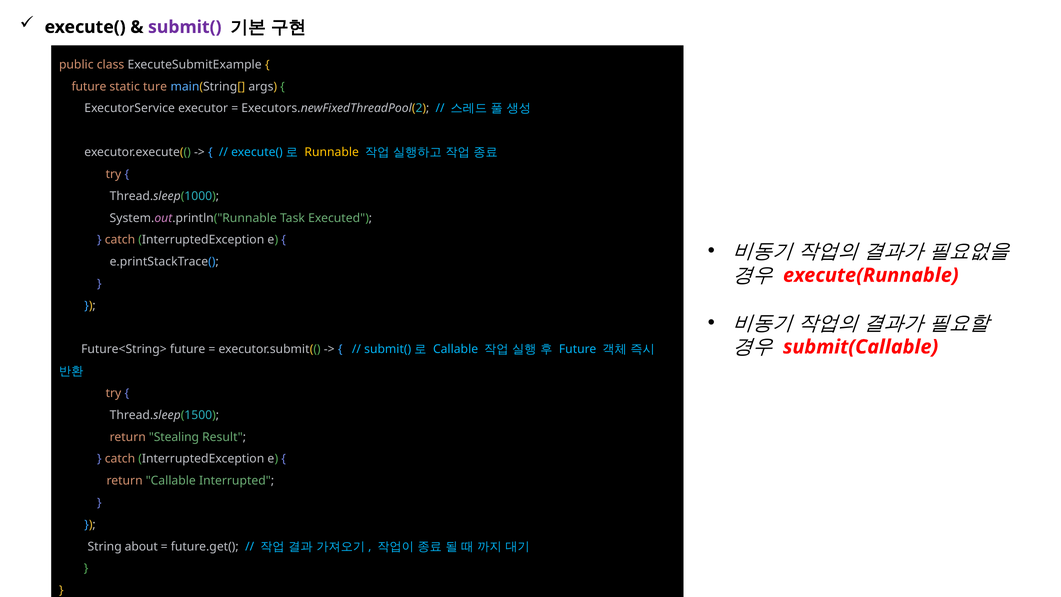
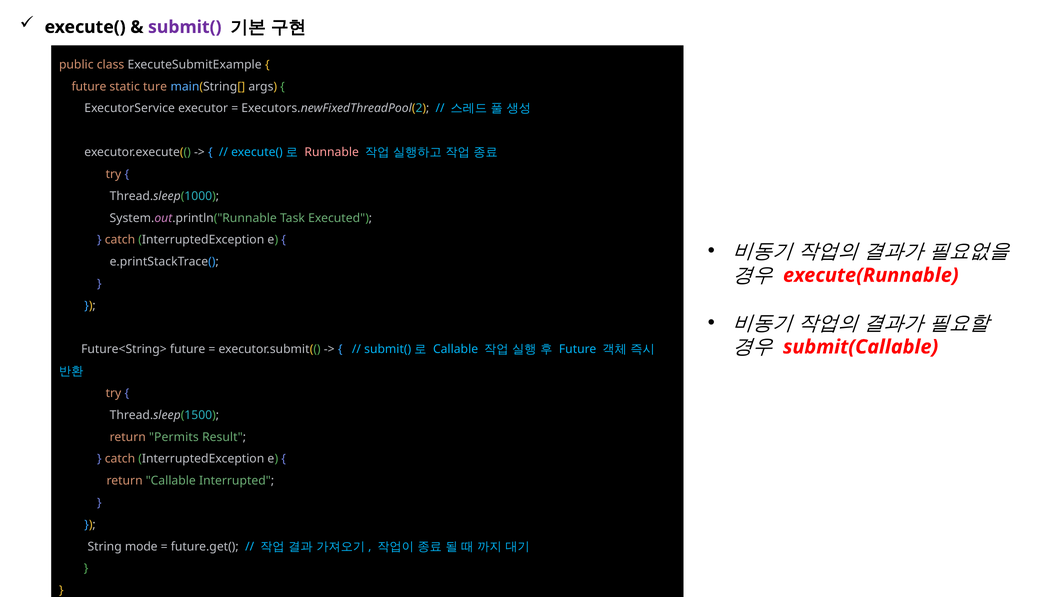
Runnable colour: yellow -> pink (332, 152)
Stealing: Stealing -> Permits (174, 437)
about: about -> mode (141, 546)
